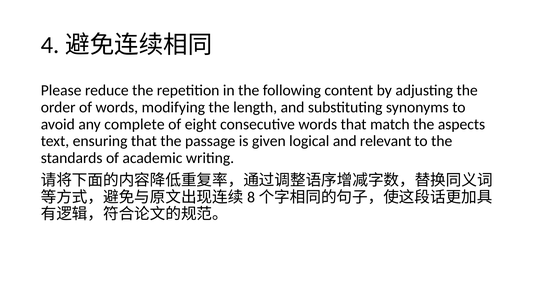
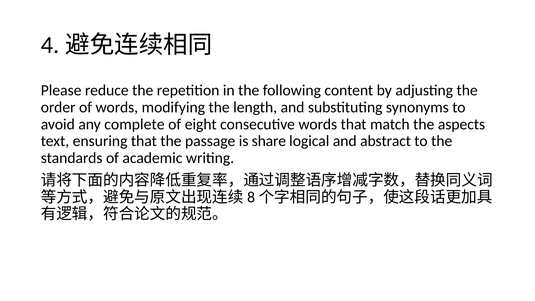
given: given -> share (269, 141)
relevant: relevant -> abstract (386, 141)
